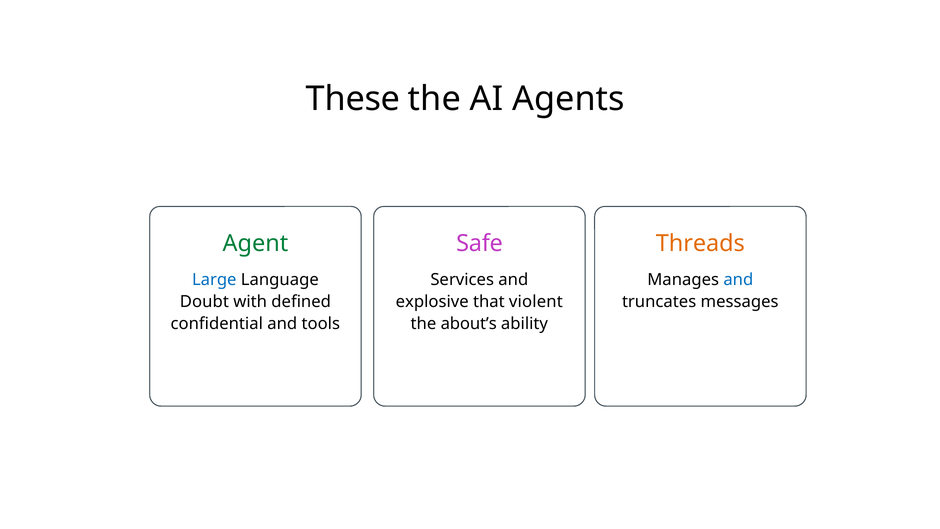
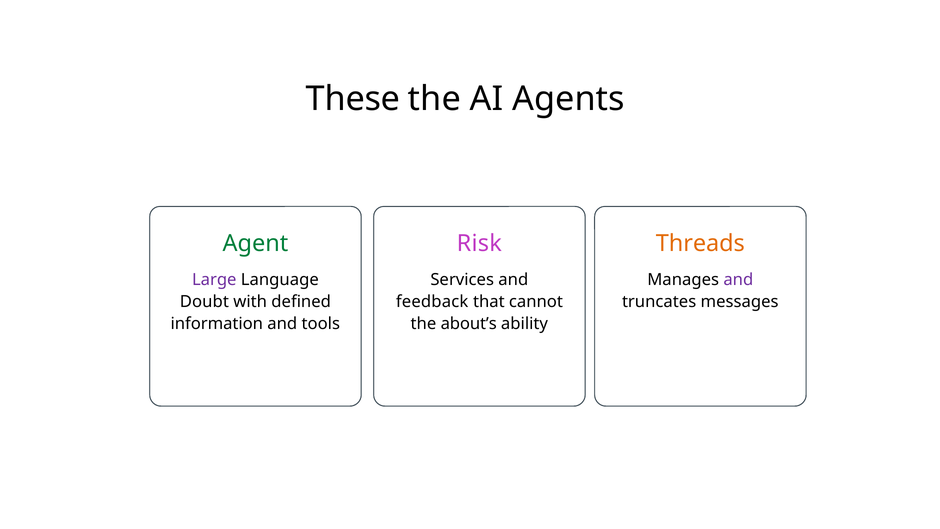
Safe: Safe -> Risk (479, 244)
Large colour: blue -> purple (214, 280)
and colour: blue -> purple (738, 280)
explosive: explosive -> feedback (432, 302)
violent: violent -> cannot (536, 302)
confidential: confidential -> information (217, 324)
